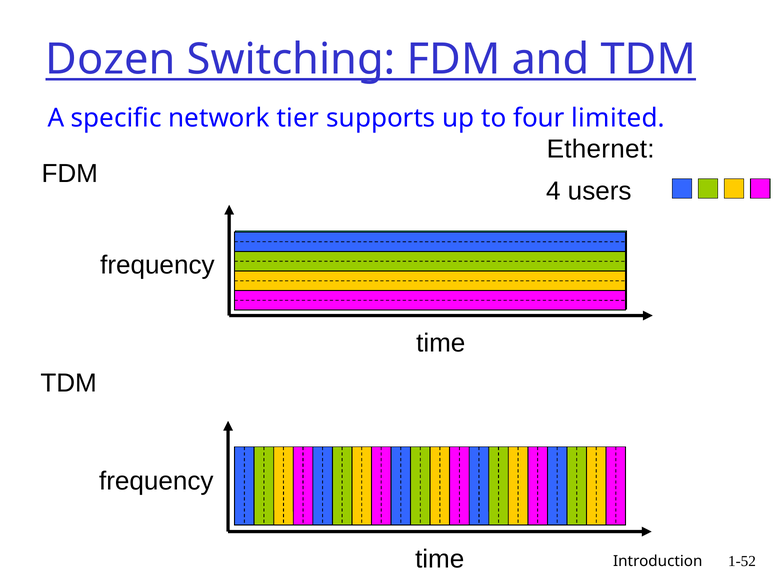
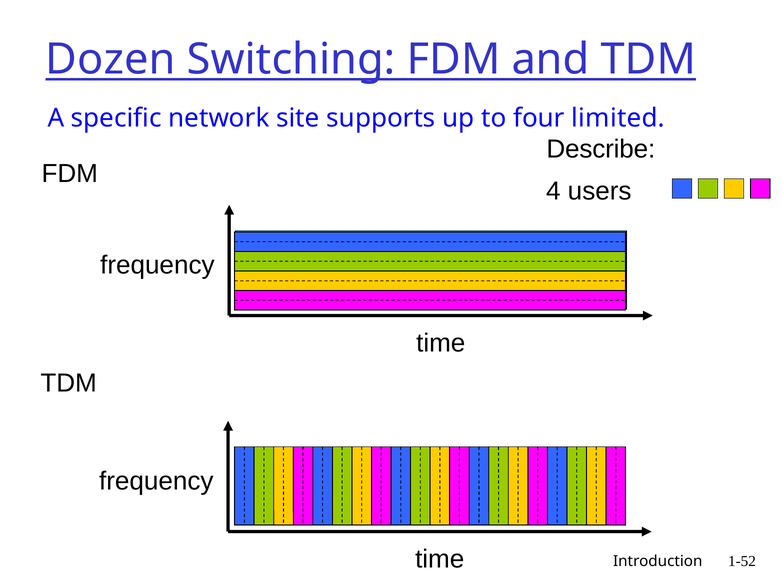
tier: tier -> site (298, 118)
Ethernet: Ethernet -> Describe (601, 149)
